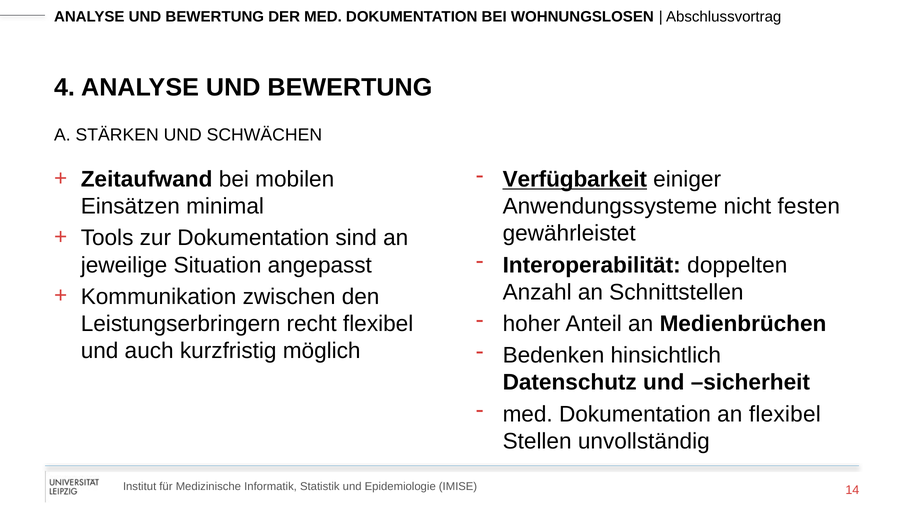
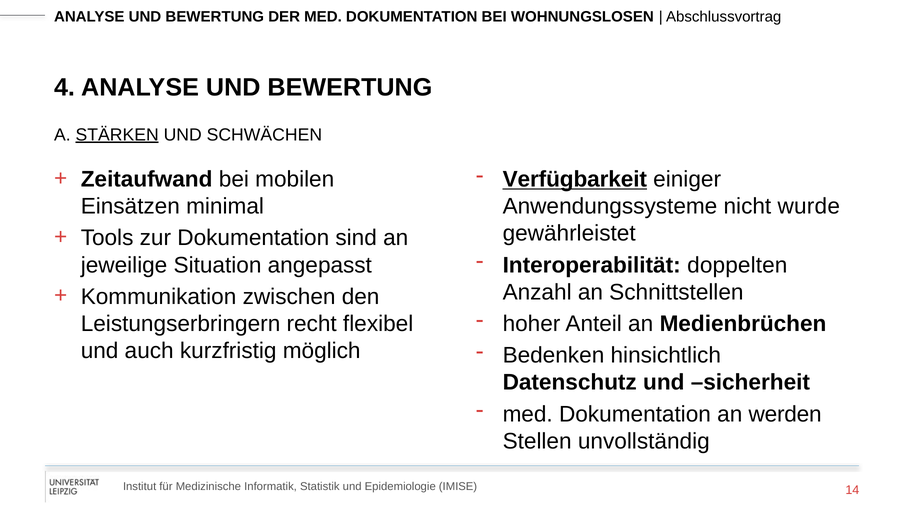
STÄRKEN underline: none -> present (117, 135)
festen: festen -> wurde (809, 207)
an flexibel: flexibel -> werden (785, 415)
